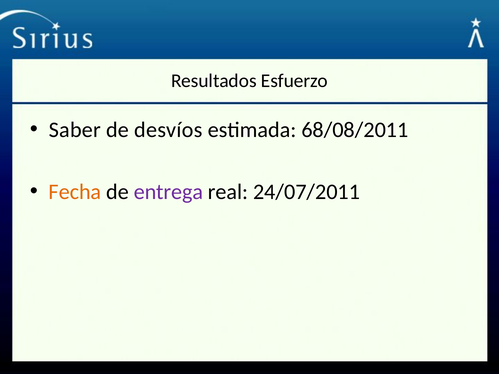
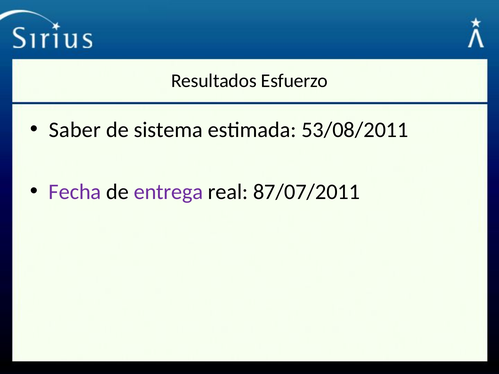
desvíos: desvíos -> sistema (168, 130)
68/08/2011: 68/08/2011 -> 53/08/2011 (355, 130)
Fecha colour: orange -> purple (75, 192)
24/07/2011: 24/07/2011 -> 87/07/2011 (307, 192)
